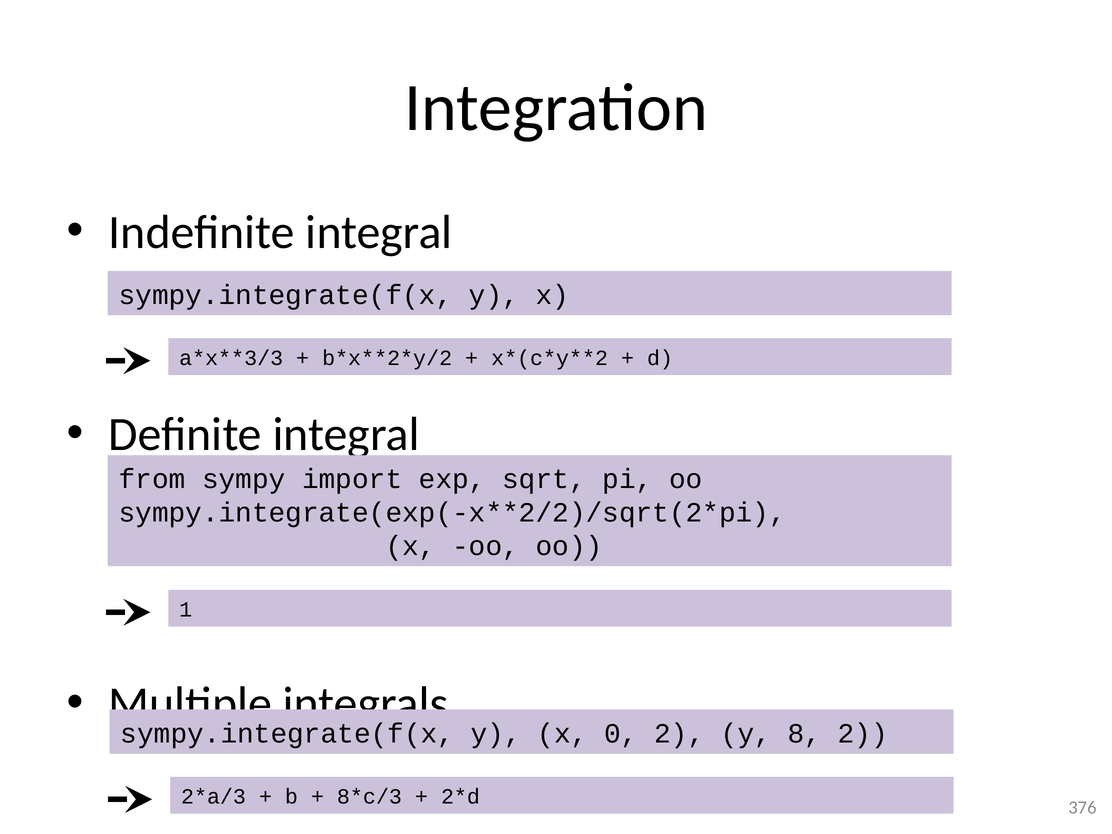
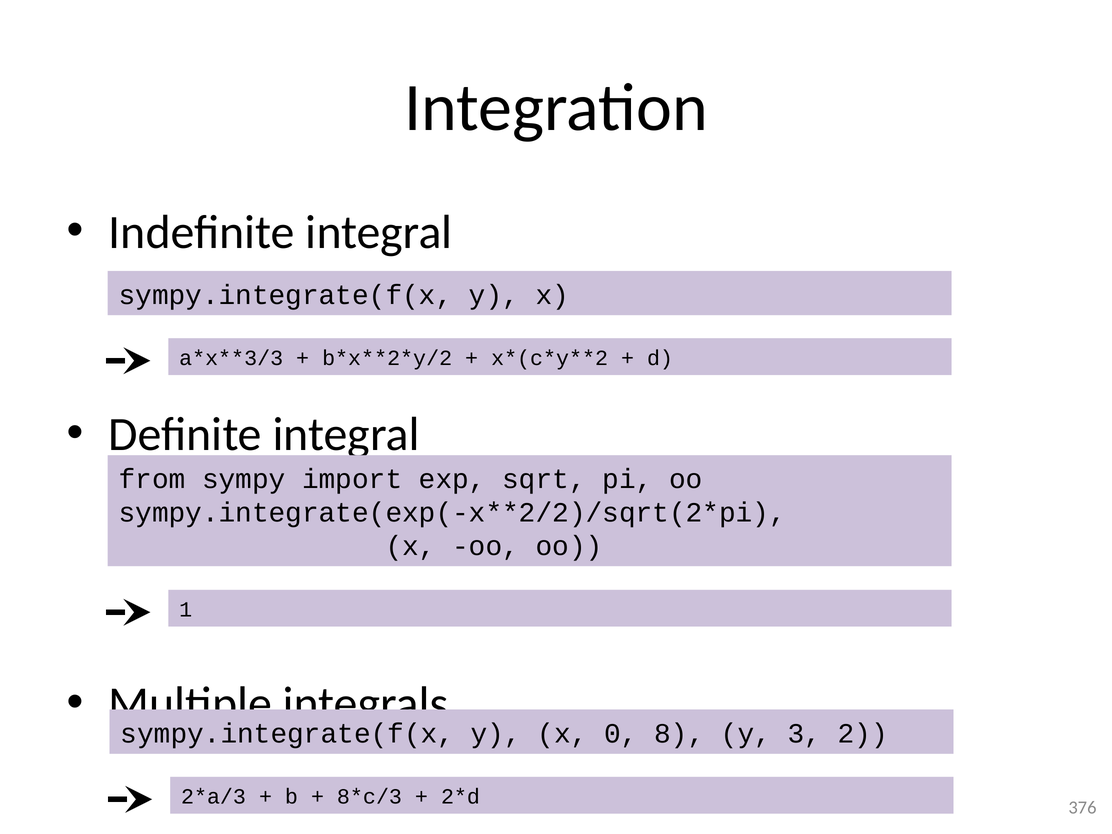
0 2: 2 -> 8 (679, 734)
8: 8 -> 3 (804, 734)
